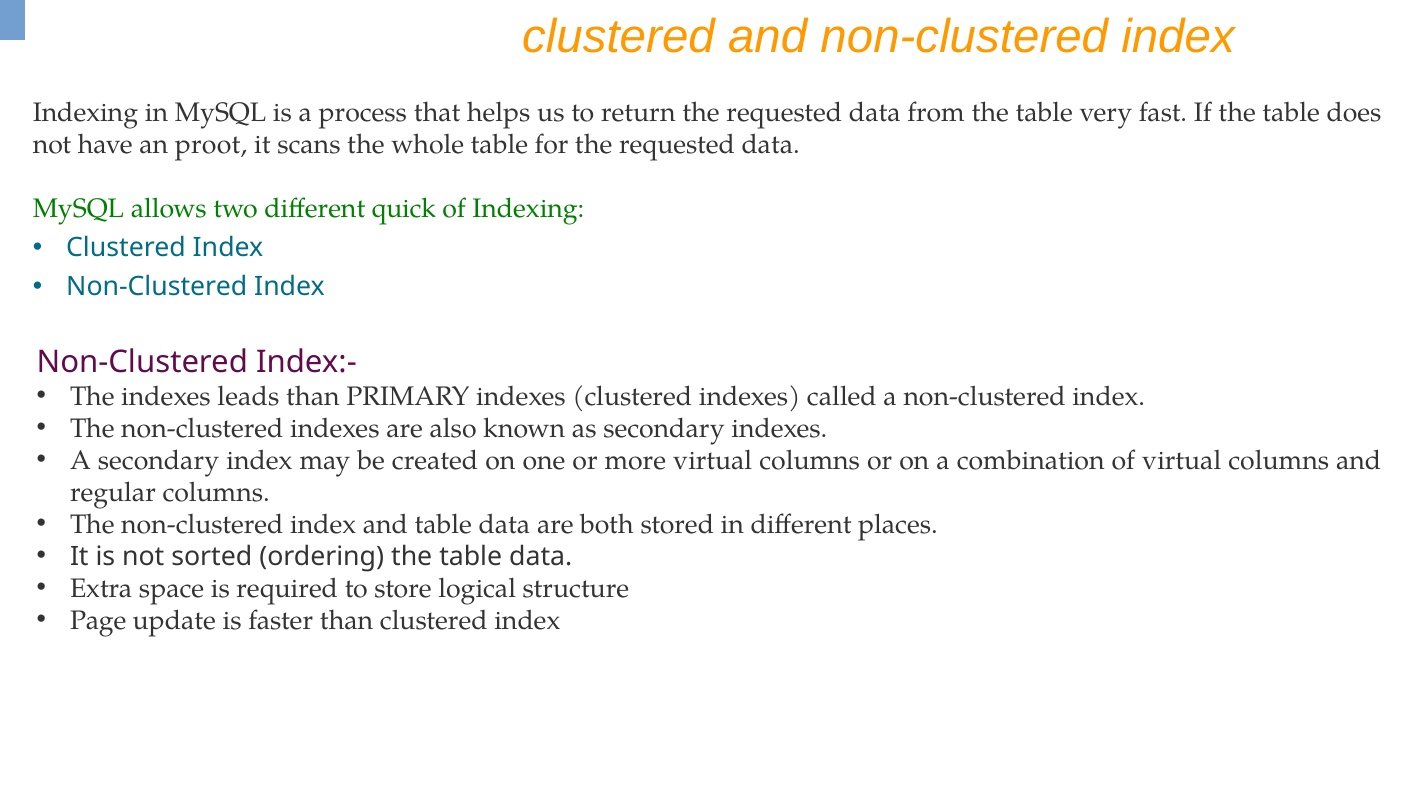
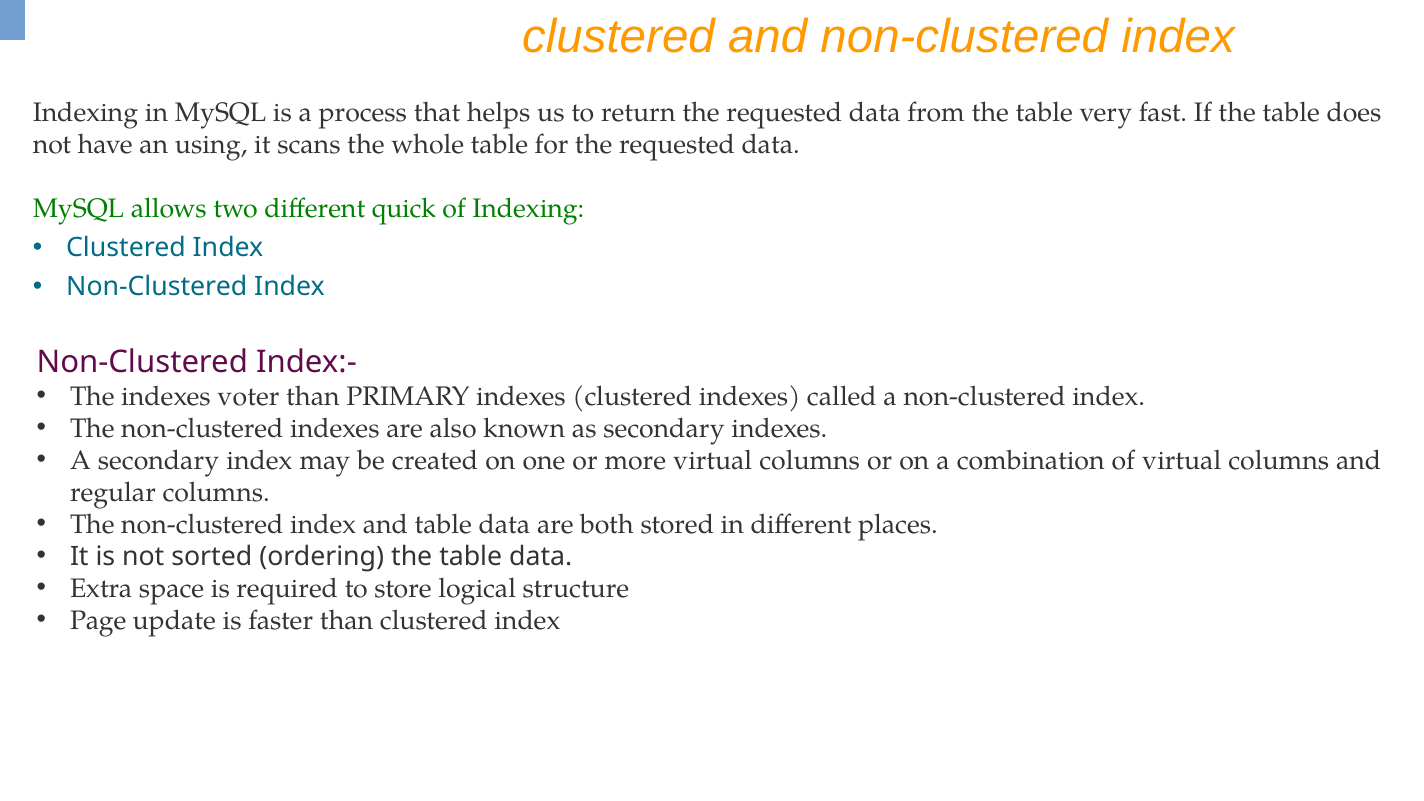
proot: proot -> using (211, 144)
leads: leads -> voter (248, 396)
